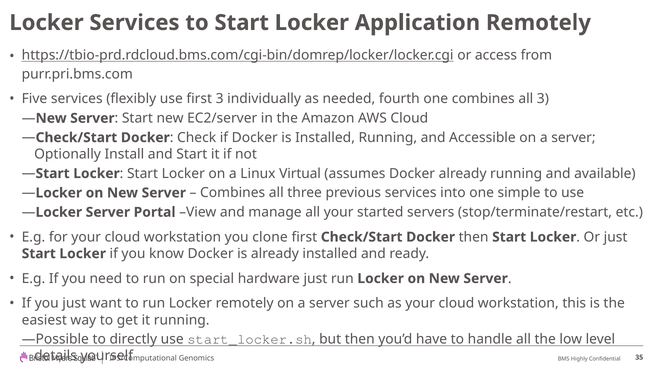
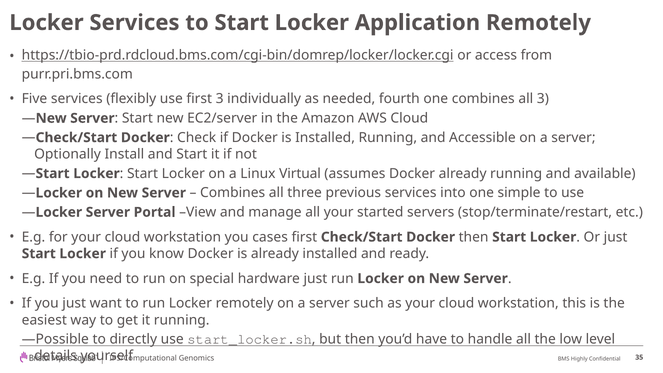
clone: clone -> cases (270, 237)
